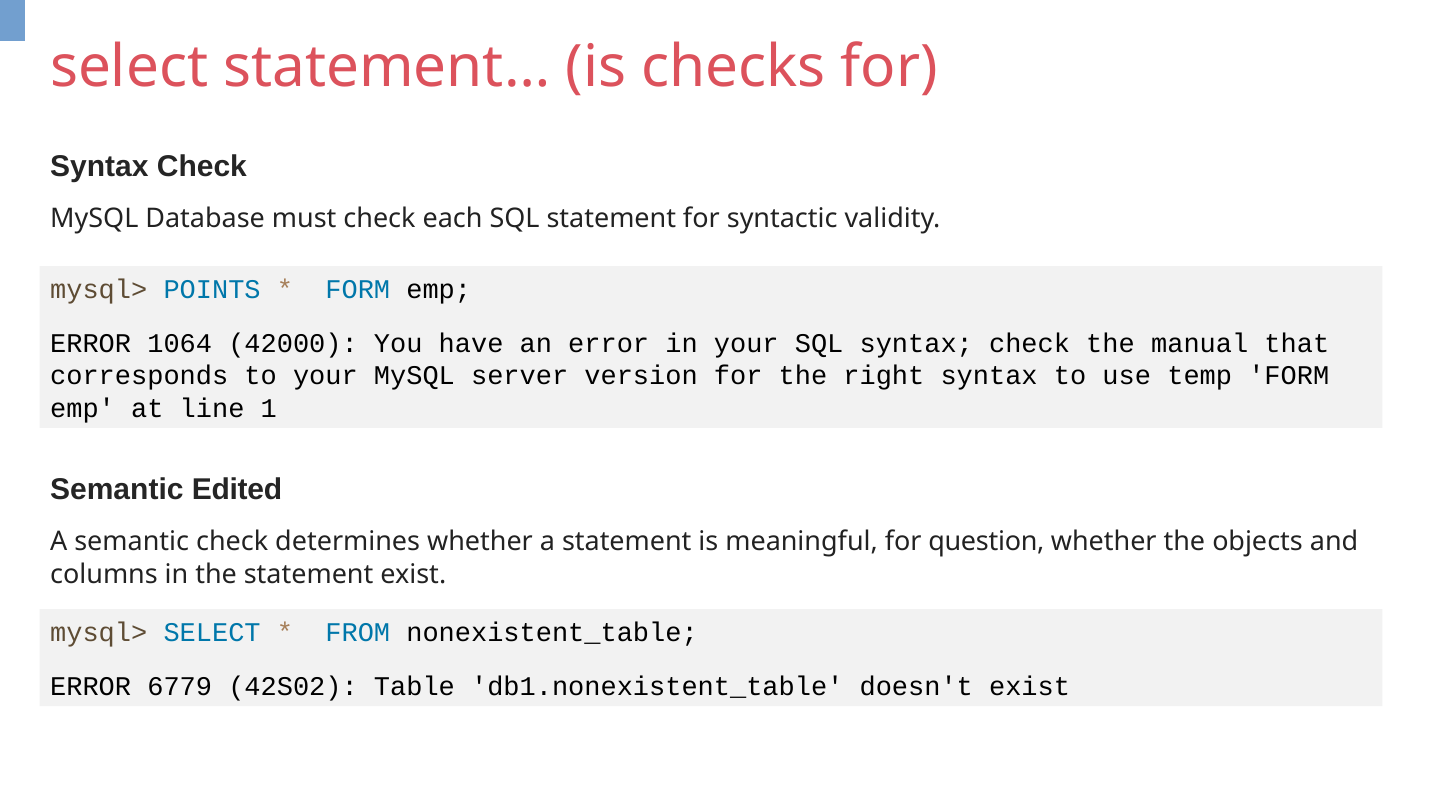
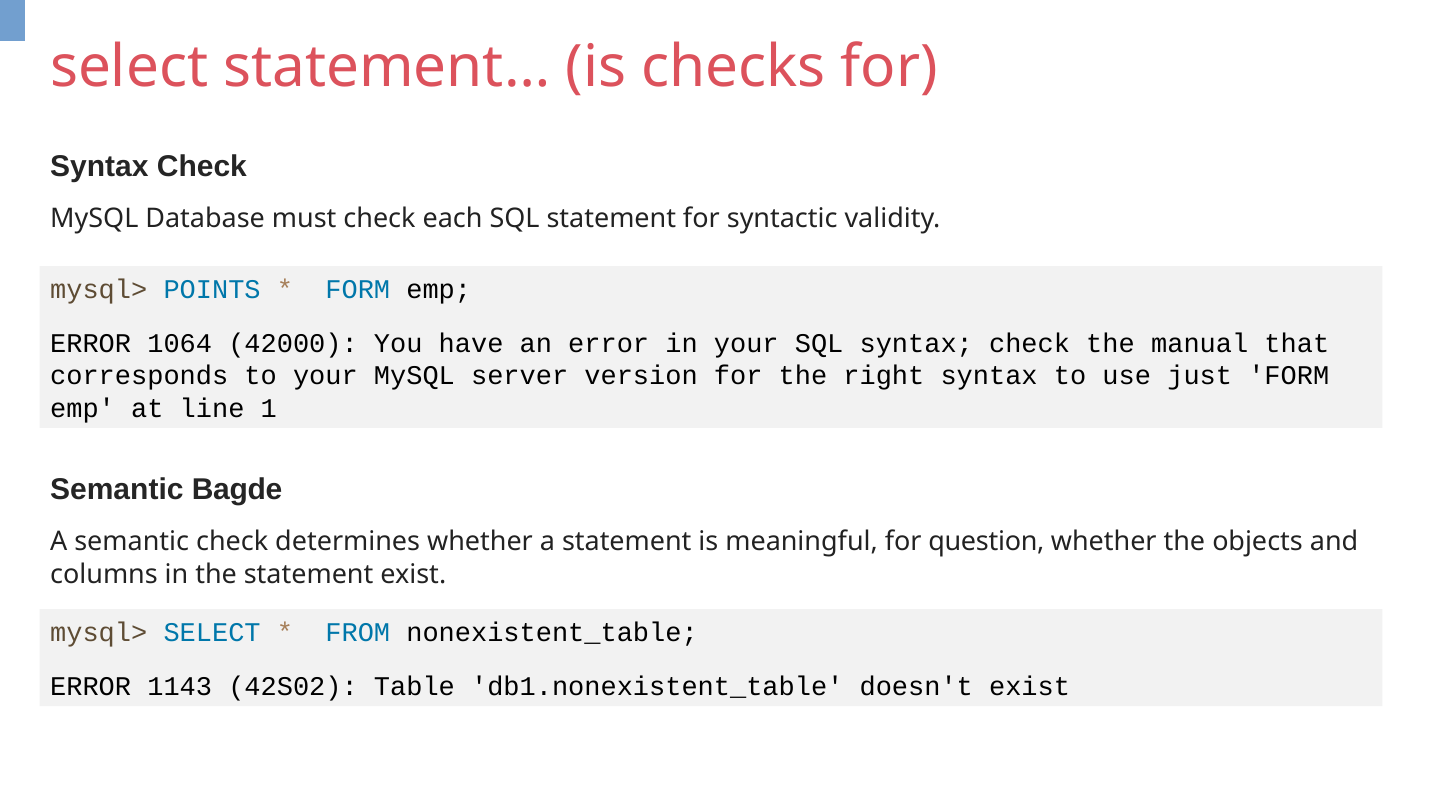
temp: temp -> just (1200, 376)
Edited: Edited -> Bagde (237, 490)
6779: 6779 -> 1143 (180, 686)
